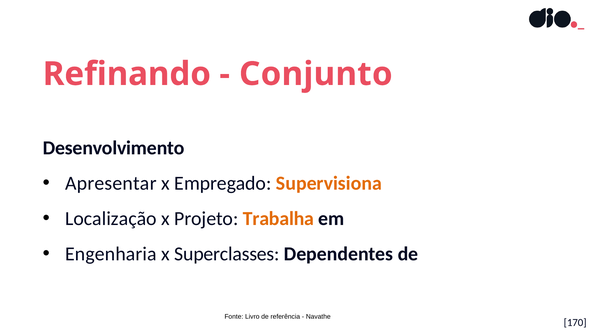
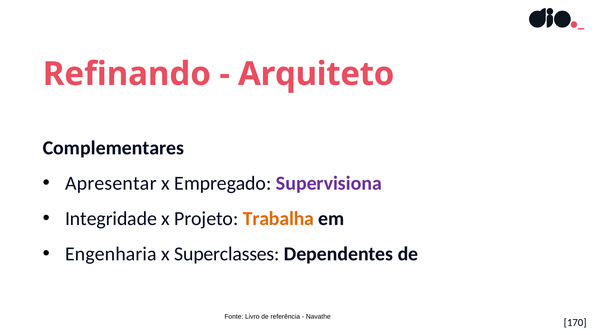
Conjunto: Conjunto -> Arquiteto (316, 74)
Desenvolvimento: Desenvolvimento -> Complementares (113, 148)
Supervisiona colour: orange -> purple (329, 183)
Localização: Localização -> Integridade (111, 218)
